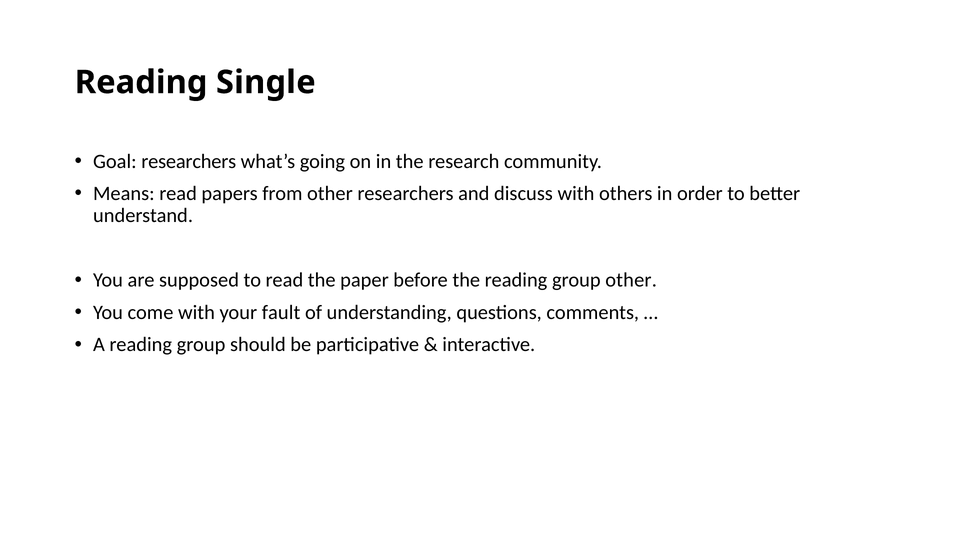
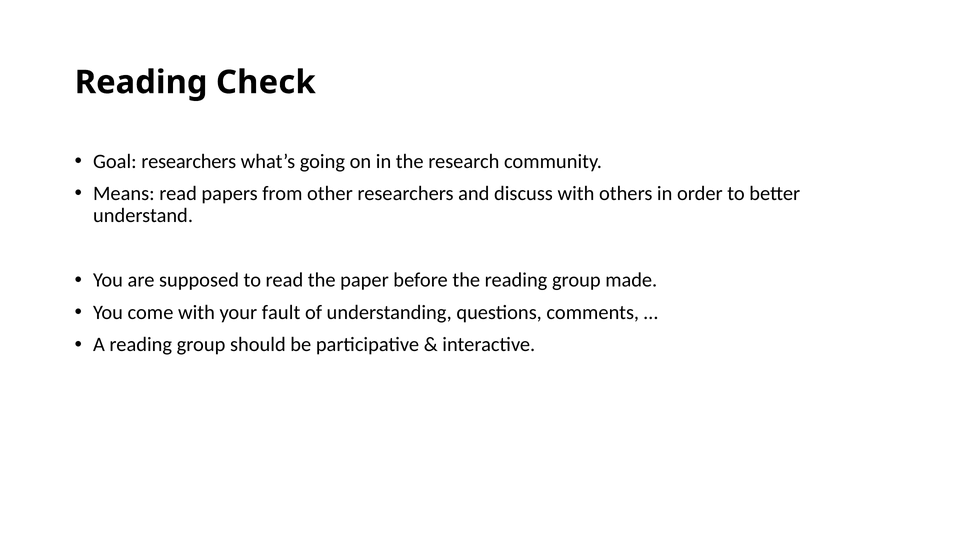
Single: Single -> Check (266, 82)
group other: other -> made (631, 280)
